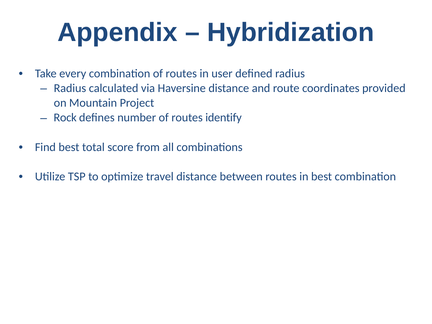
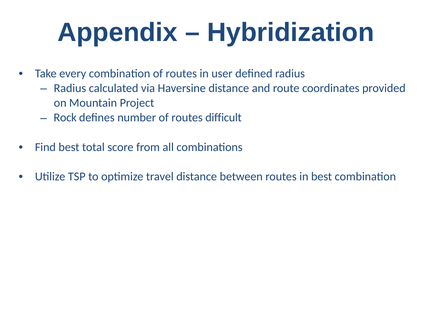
identify: identify -> difficult (224, 118)
